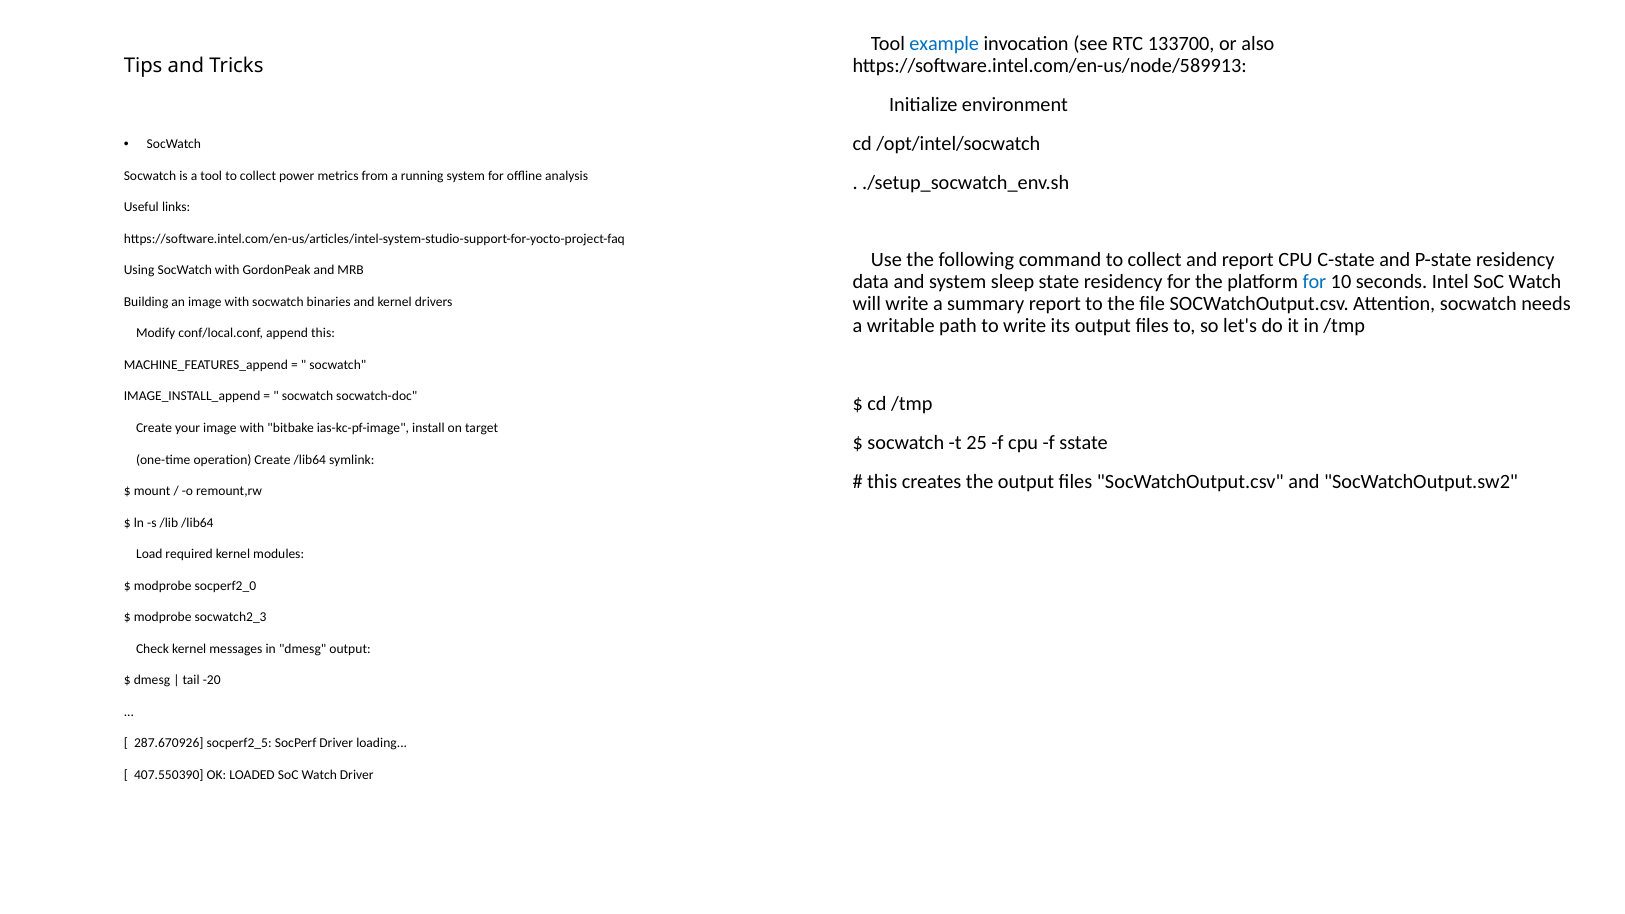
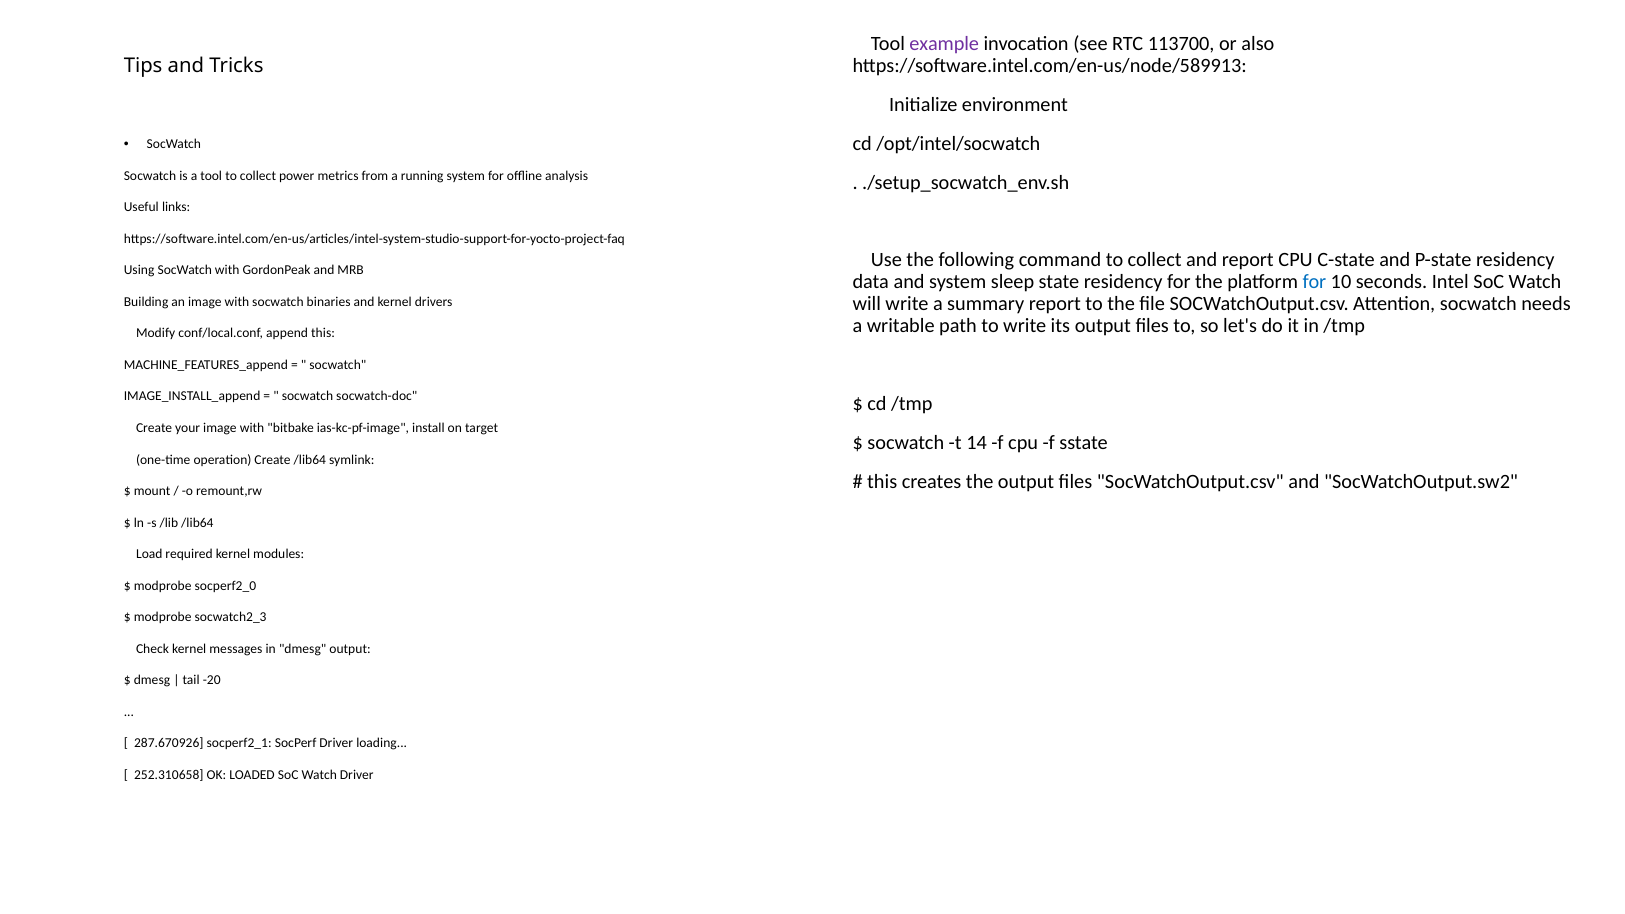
example colour: blue -> purple (944, 44)
133700: 133700 -> 113700 (1181, 44)
25: 25 -> 14 (977, 443)
socperf2_5: socperf2_5 -> socperf2_1 (239, 743)
407.550390: 407.550390 -> 252.310658 (169, 775)
